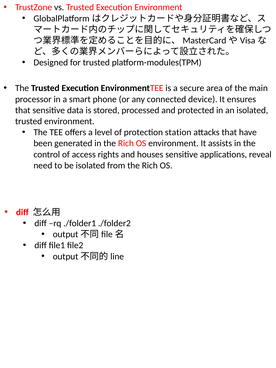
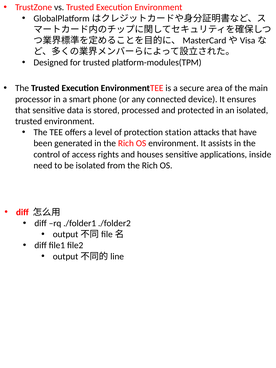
reveal: reveal -> inside (260, 154)
